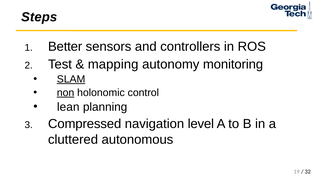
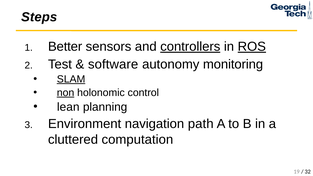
controllers underline: none -> present (190, 47)
ROS underline: none -> present (252, 47)
mapping: mapping -> software (113, 64)
Compressed: Compressed -> Environment (85, 124)
level: level -> path (201, 124)
autonomous: autonomous -> computation (137, 140)
